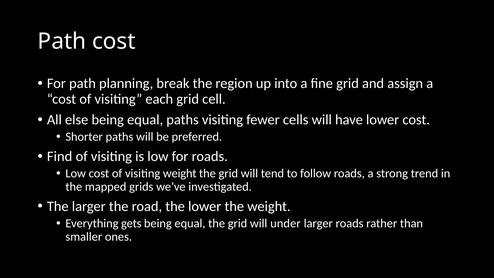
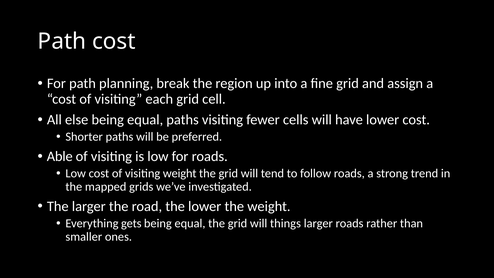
Find: Find -> Able (60, 156)
under: under -> things (285, 223)
